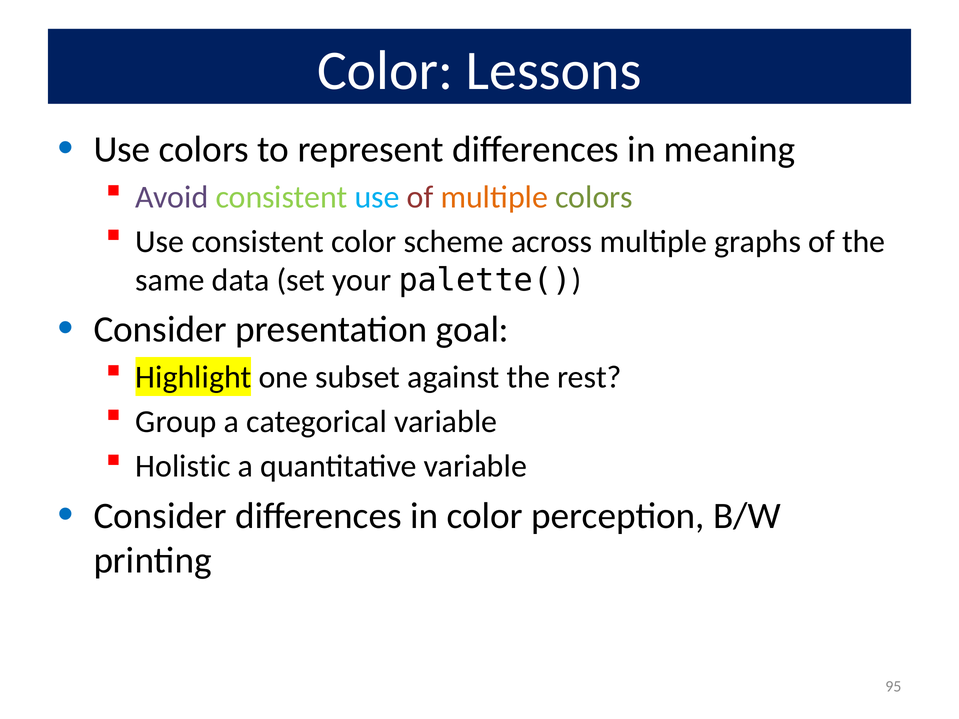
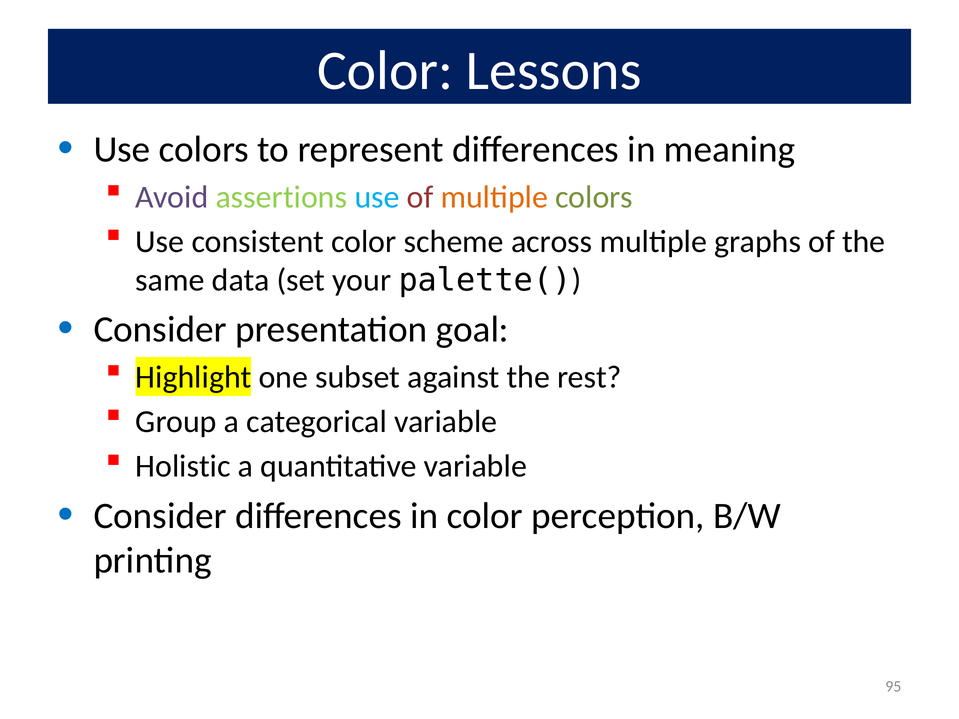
Avoid consistent: consistent -> assertions (281, 197)
